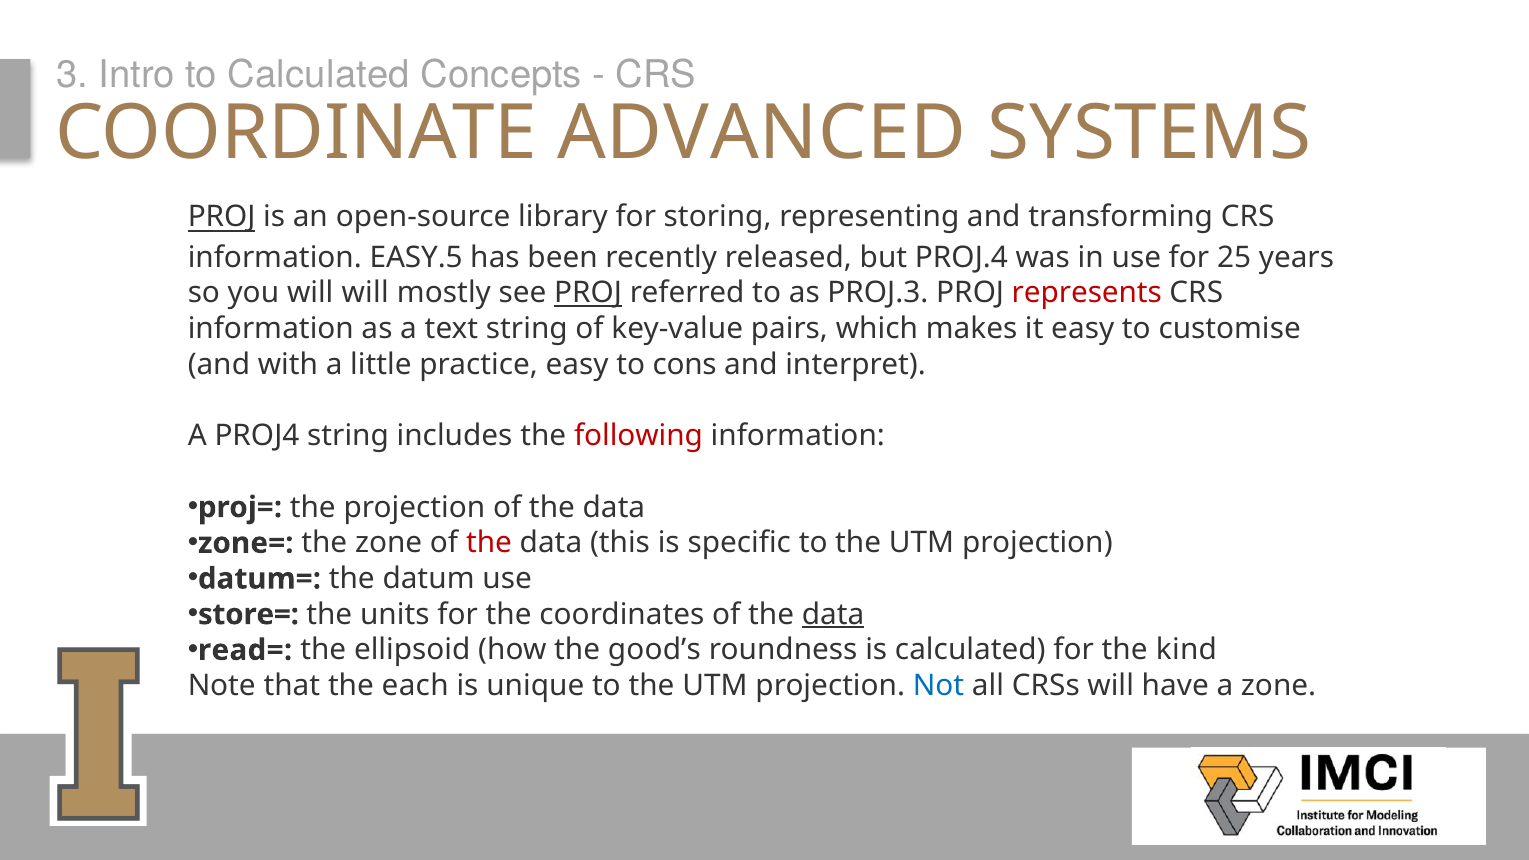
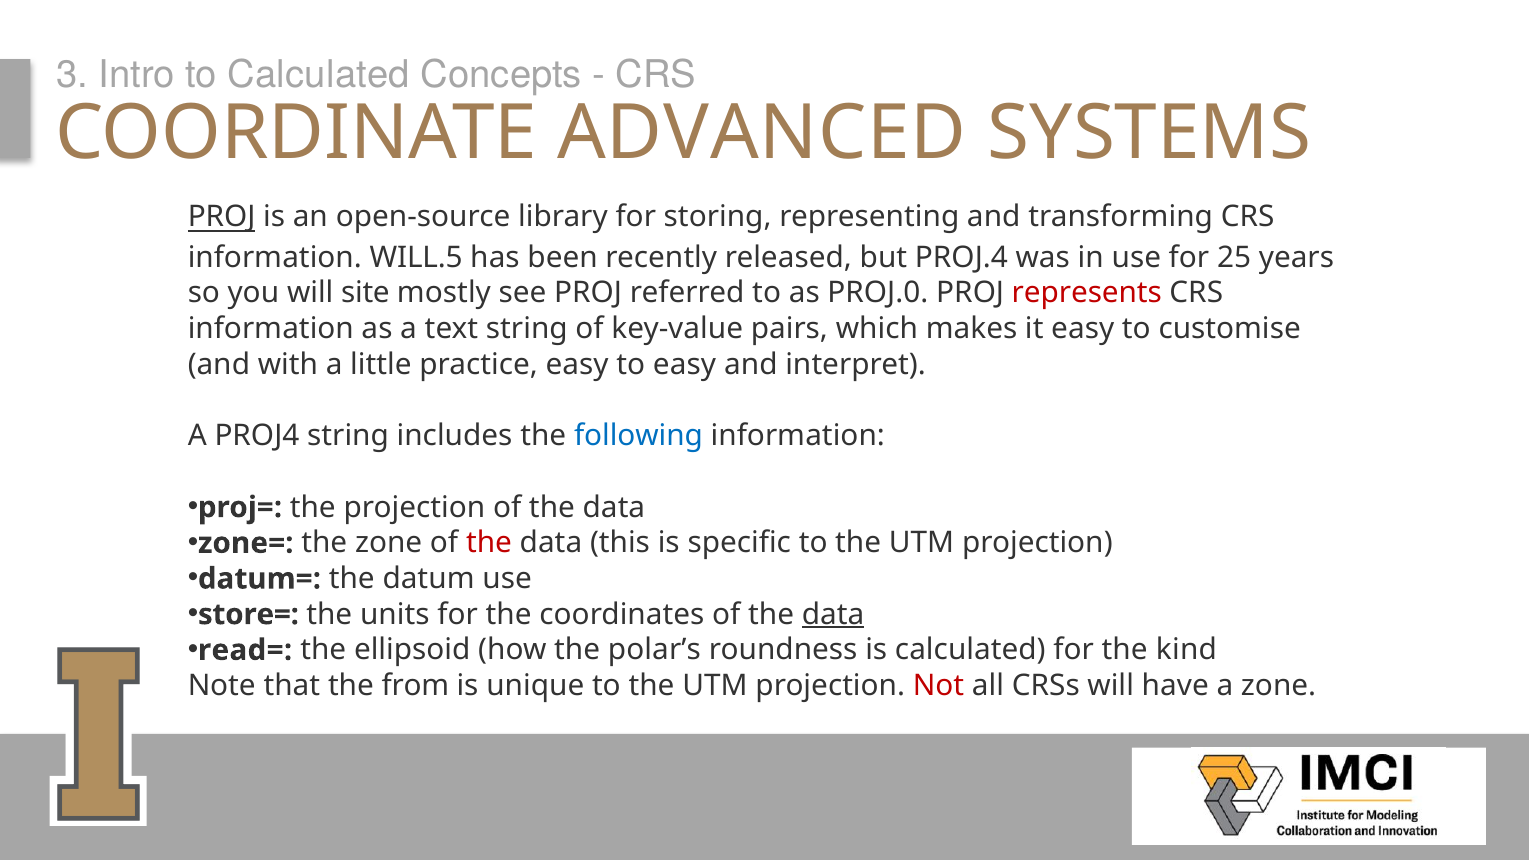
EASY.5: EASY.5 -> WILL.5 (416, 258)
will will: will -> site (365, 293)
PROJ underline: present -> none (588, 293)
PROJ.3: PROJ.3 -> PROJ.0 (878, 293)
to cons: cons -> easy (685, 365)
following colour: red -> blue (638, 436)
good’s: good’s -> polar’s (654, 650)
each: each -> from (415, 686)
Not colour: blue -> red (939, 686)
